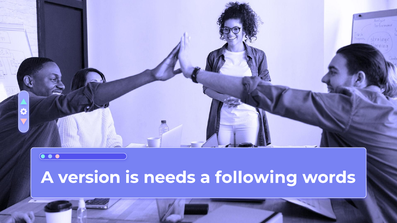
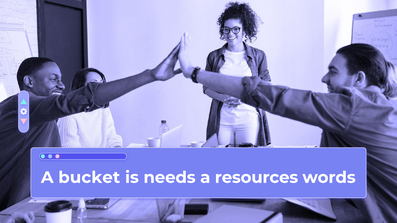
version: version -> bucket (89, 178)
following: following -> resources (256, 178)
